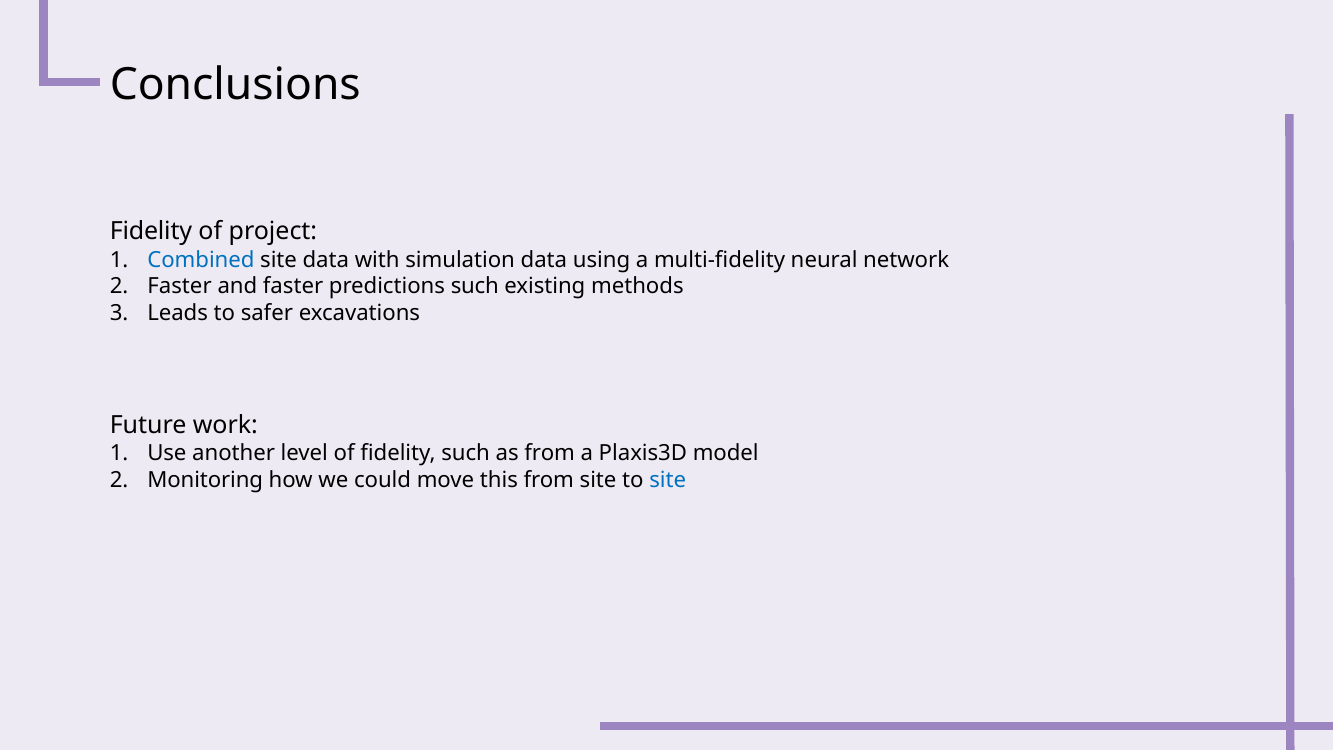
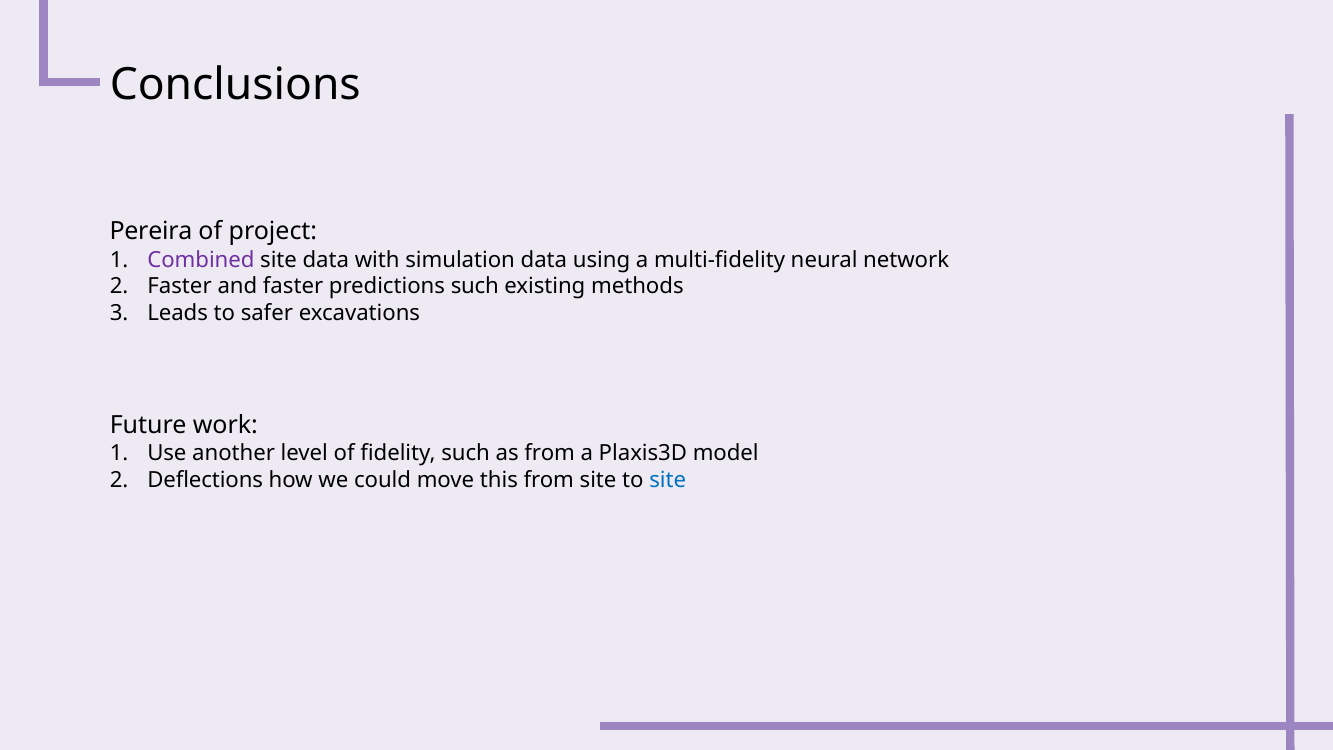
Fidelity: Fidelity -> Pereira (151, 232)
Combined colour: blue -> purple (201, 260)
Monitoring: Monitoring -> Deflections (205, 480)
